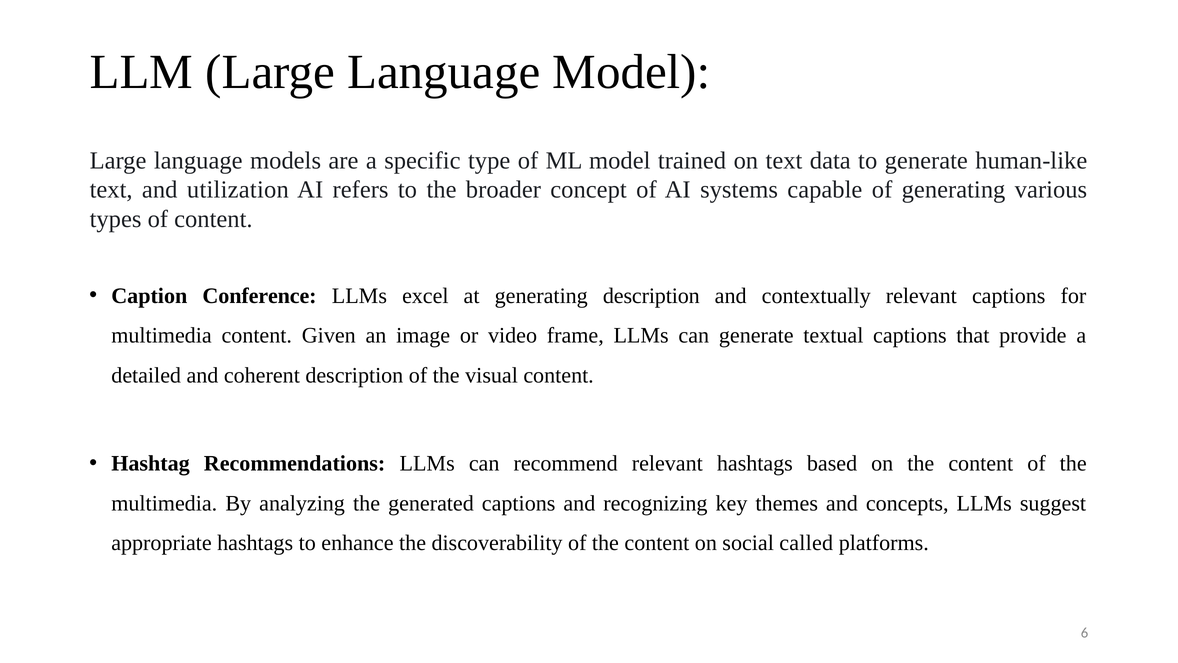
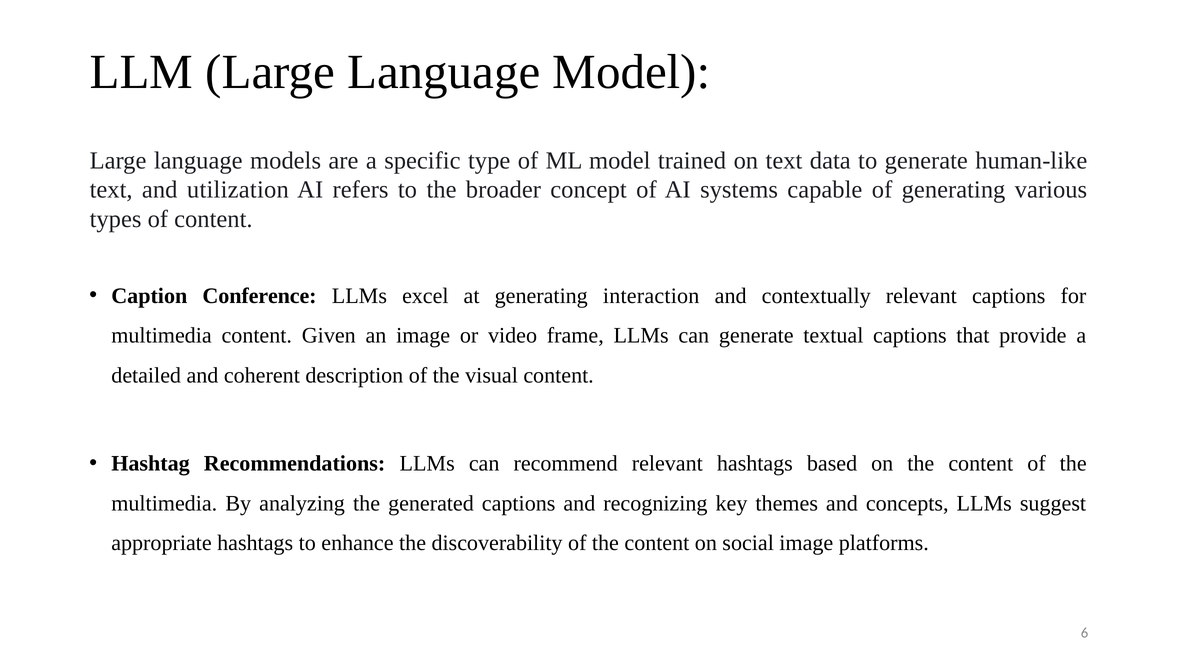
generating description: description -> interaction (651, 296)
social called: called -> image (806, 543)
